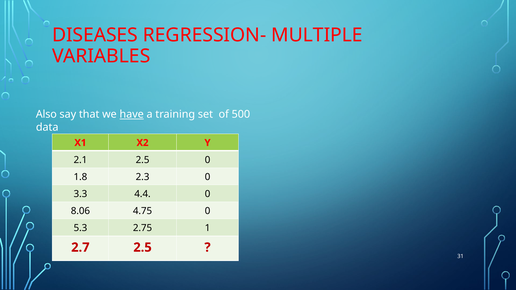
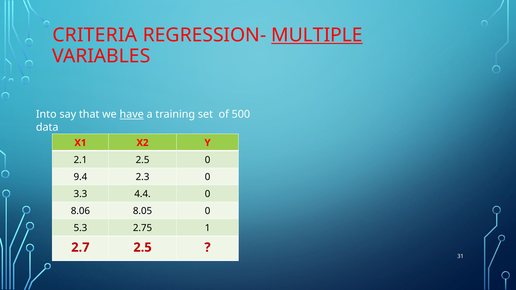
DISEASES: DISEASES -> CRITERIA (95, 35)
MULTIPLE underline: none -> present (317, 35)
Also: Also -> Into (46, 114)
1.8: 1.8 -> 9.4 (80, 177)
4.75: 4.75 -> 8.05 (143, 211)
